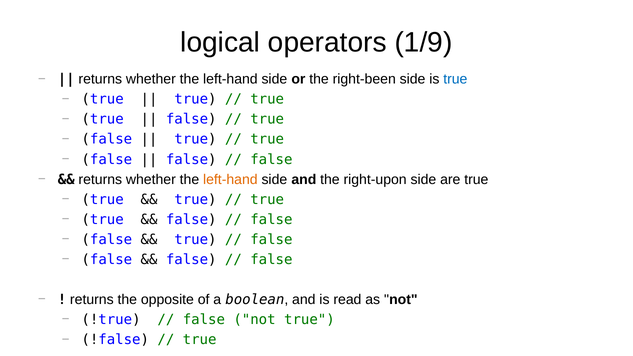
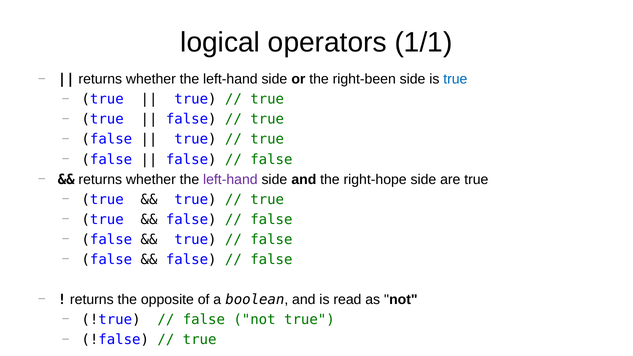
1/9: 1/9 -> 1/1 (424, 43)
left-hand colour: orange -> purple (230, 179)
right-upon: right-upon -> right-hope (375, 179)
